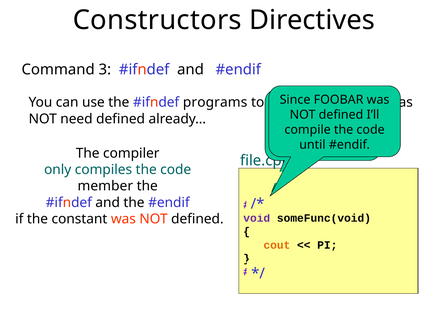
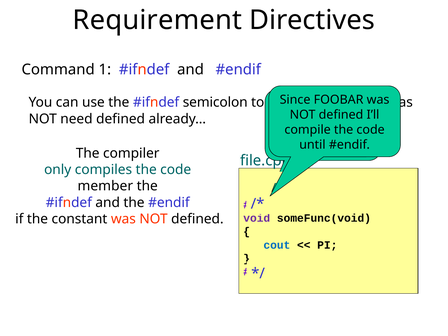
Constructors: Constructors -> Requirement (157, 20)
3: 3 -> 1 (105, 70)
programs: programs -> semicolon (215, 102)
cout colour: orange -> blue (277, 245)
